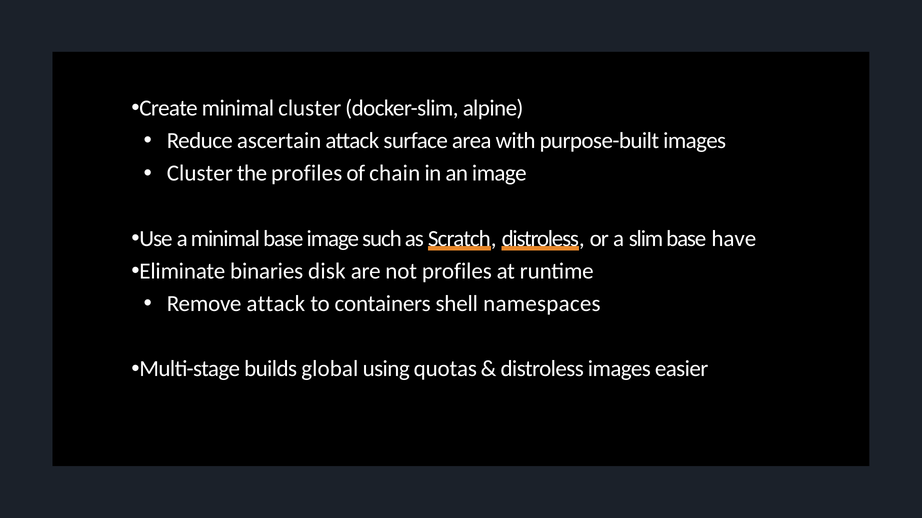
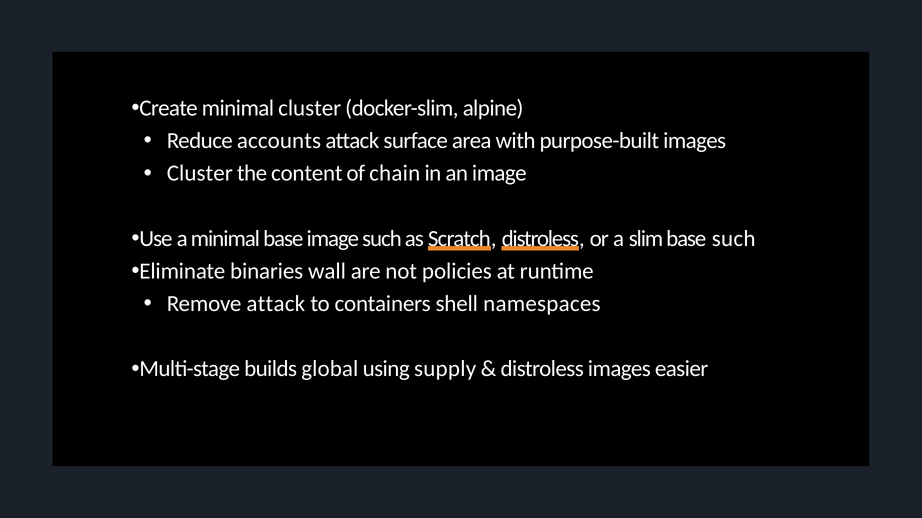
ascertain: ascertain -> accounts (279, 141)
the profiles: profiles -> content (307, 174)
base have: have -> such (734, 239)
disk: disk -> wall (327, 271)
not profiles: profiles -> policies (457, 271)
quotas: quotas -> supply (445, 369)
